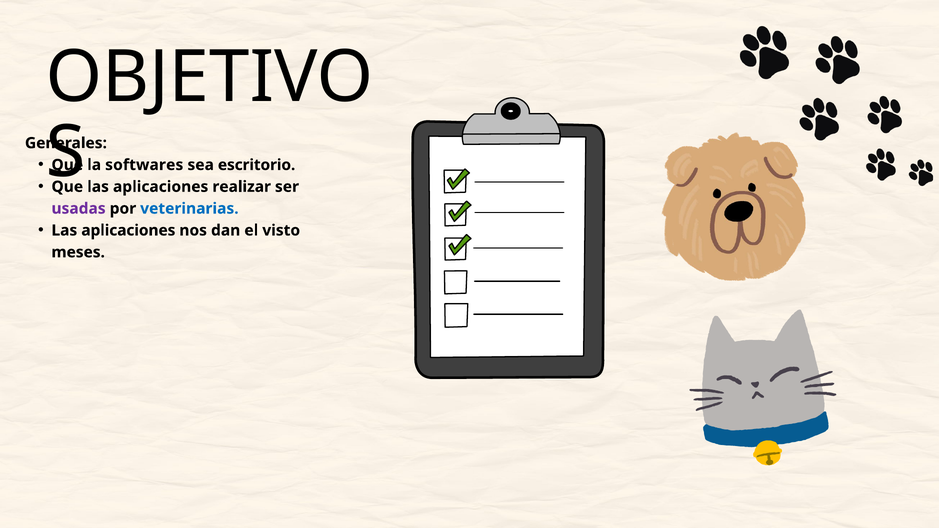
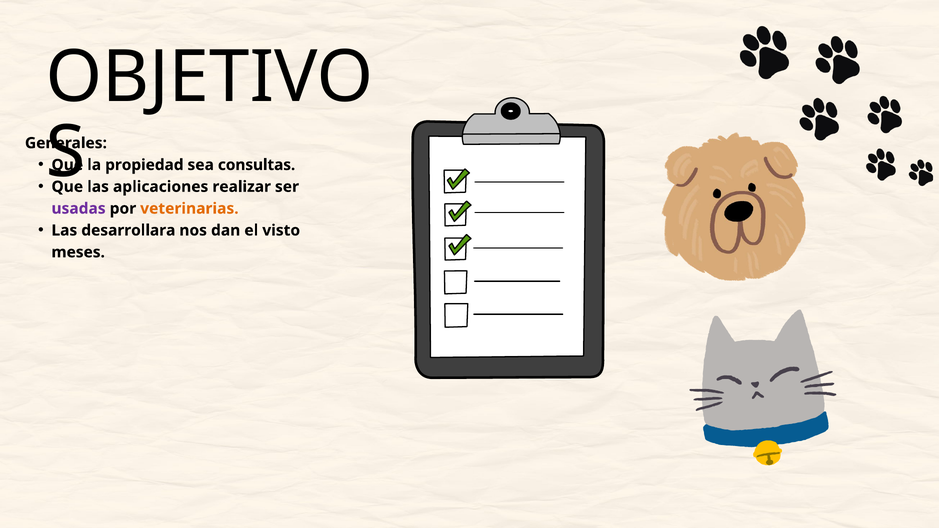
softwares: softwares -> propiedad (144, 165)
escritorio: escritorio -> consultas (257, 165)
veterinarias colour: blue -> orange (189, 209)
aplicaciones: aplicaciones -> desarrollara (128, 230)
